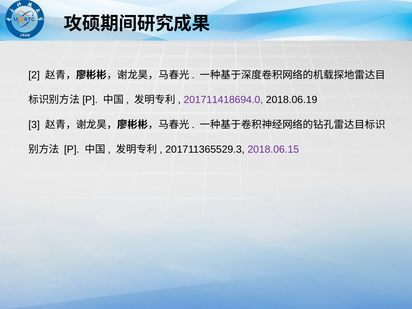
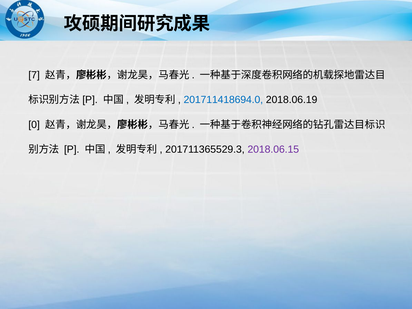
2: 2 -> 7 (34, 75)
201711418694.0 colour: purple -> blue (223, 100)
3: 3 -> 0 (34, 125)
